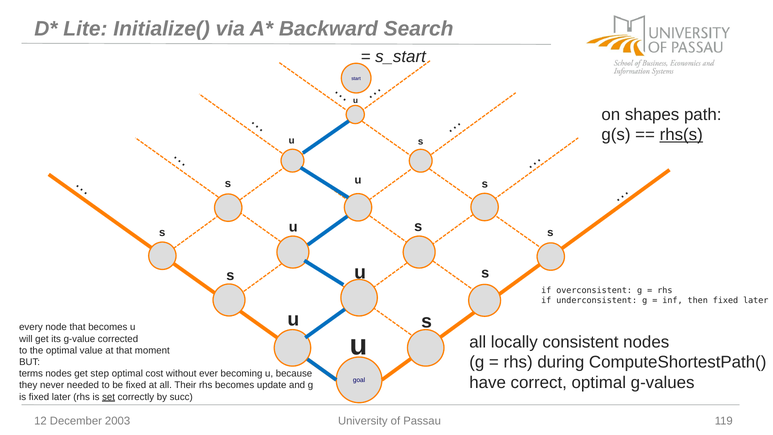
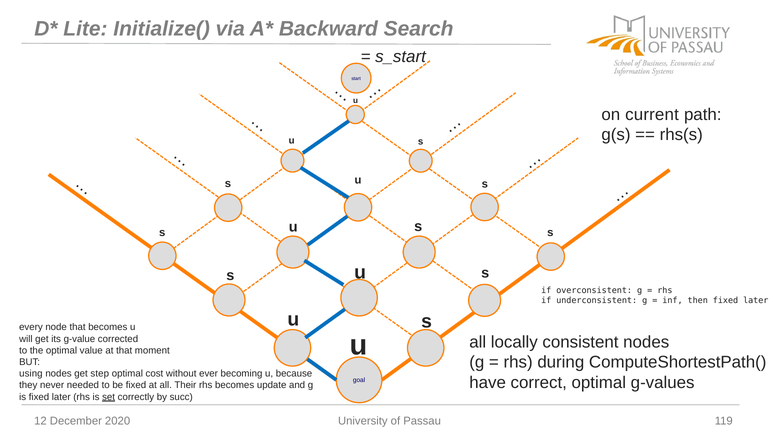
shapes: shapes -> current (652, 115)
rhs(s underline: present -> none (681, 135)
terms: terms -> using (31, 373)
2003: 2003 -> 2020 (118, 421)
